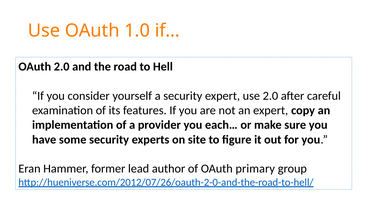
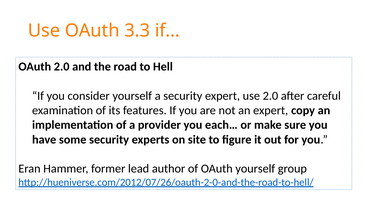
1.0: 1.0 -> 3.3 (137, 31)
OAuth primary: primary -> yourself (255, 169)
